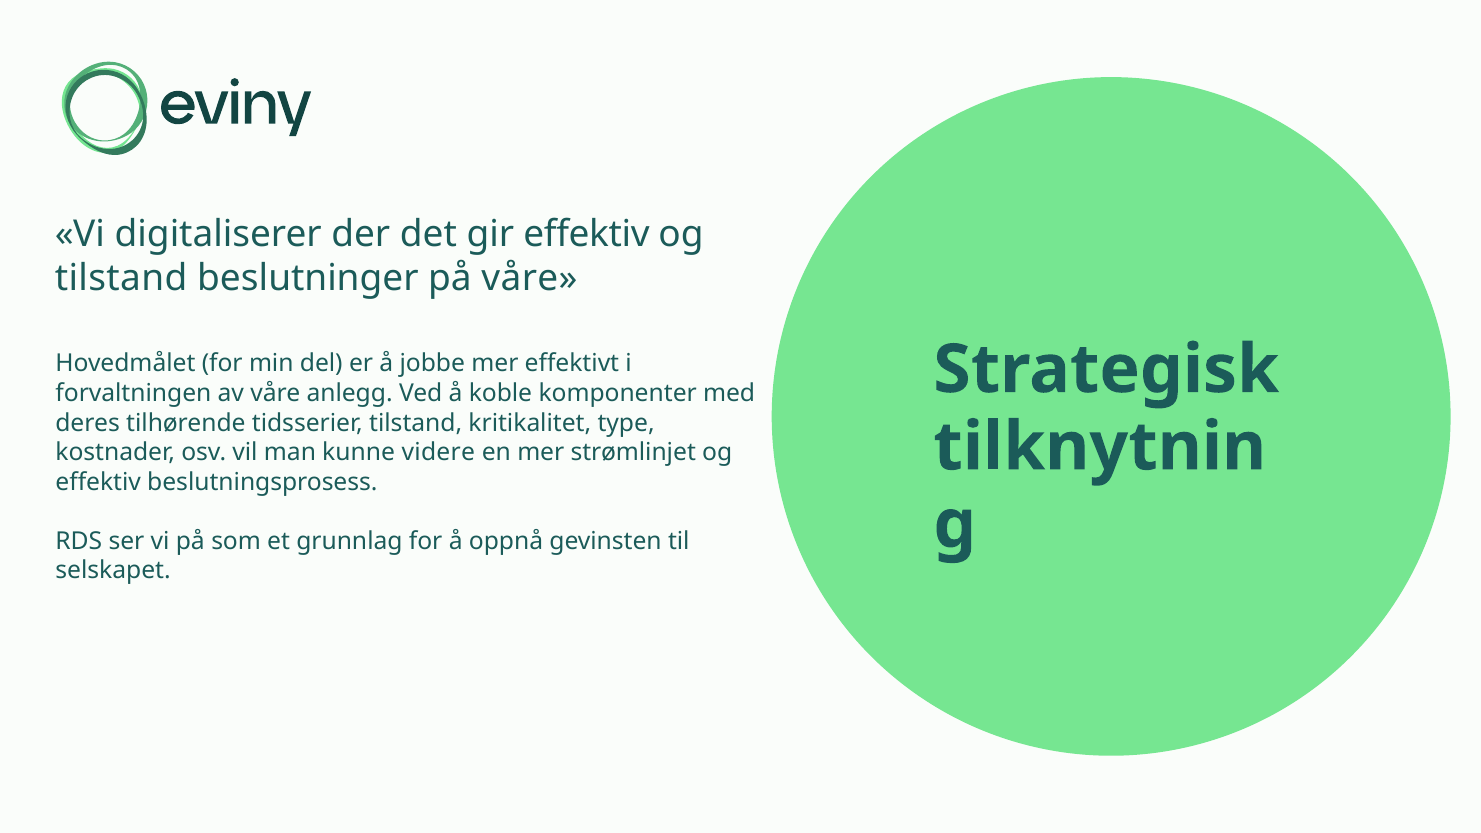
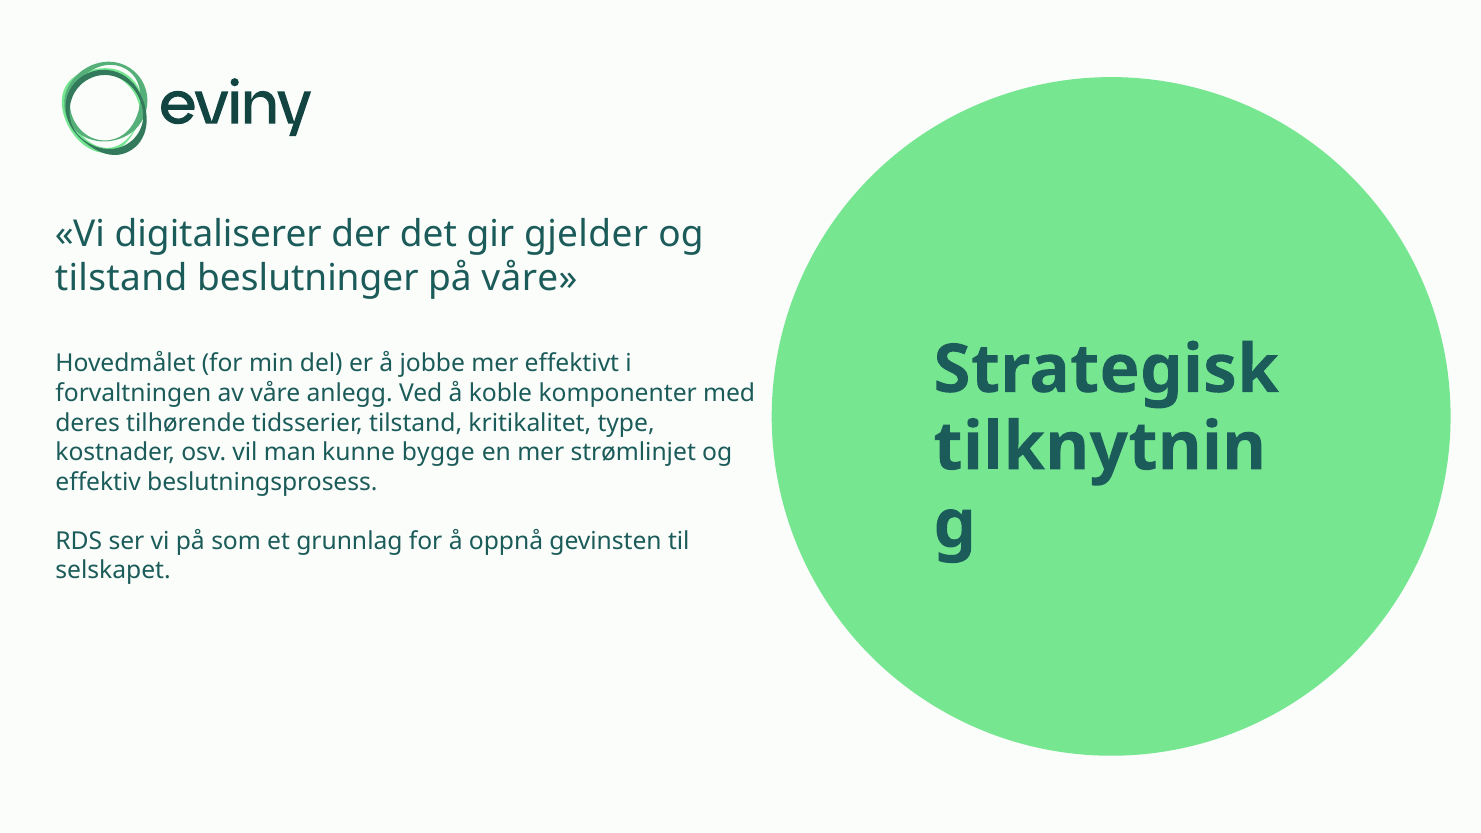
gir effektiv: effektiv -> gjelder (586, 234)
videre: videre -> bygge (438, 453)
